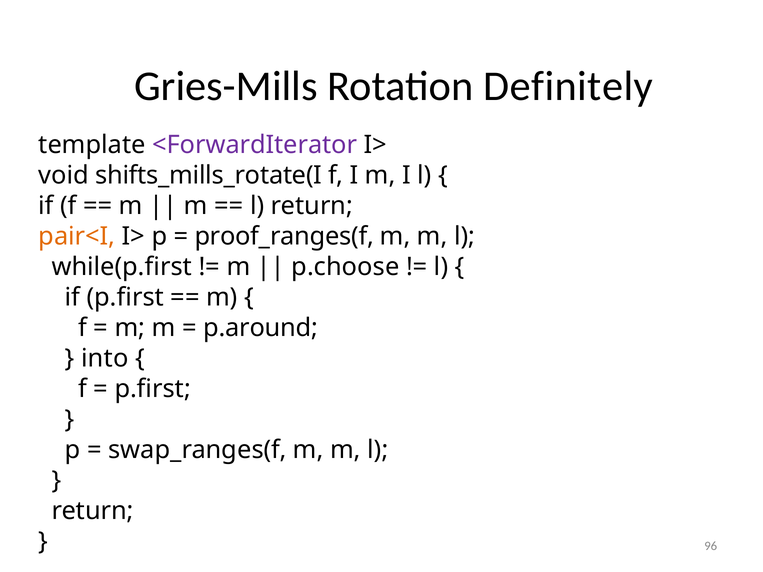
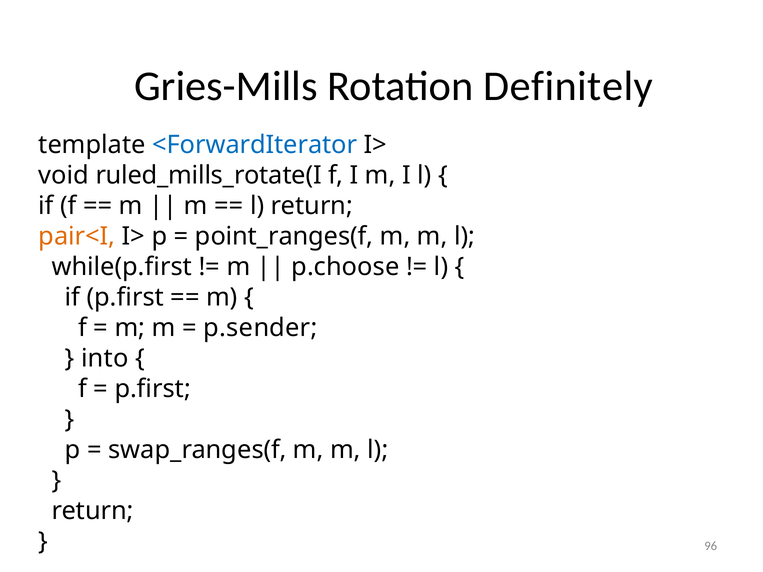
<ForwardIterator colour: purple -> blue (255, 145)
shifts_mills_rotate(I: shifts_mills_rotate(I -> ruled_mills_rotate(I (209, 176)
proof_ranges(f: proof_ranges(f -> point_ranges(f (284, 237)
p.around: p.around -> p.sender (261, 328)
